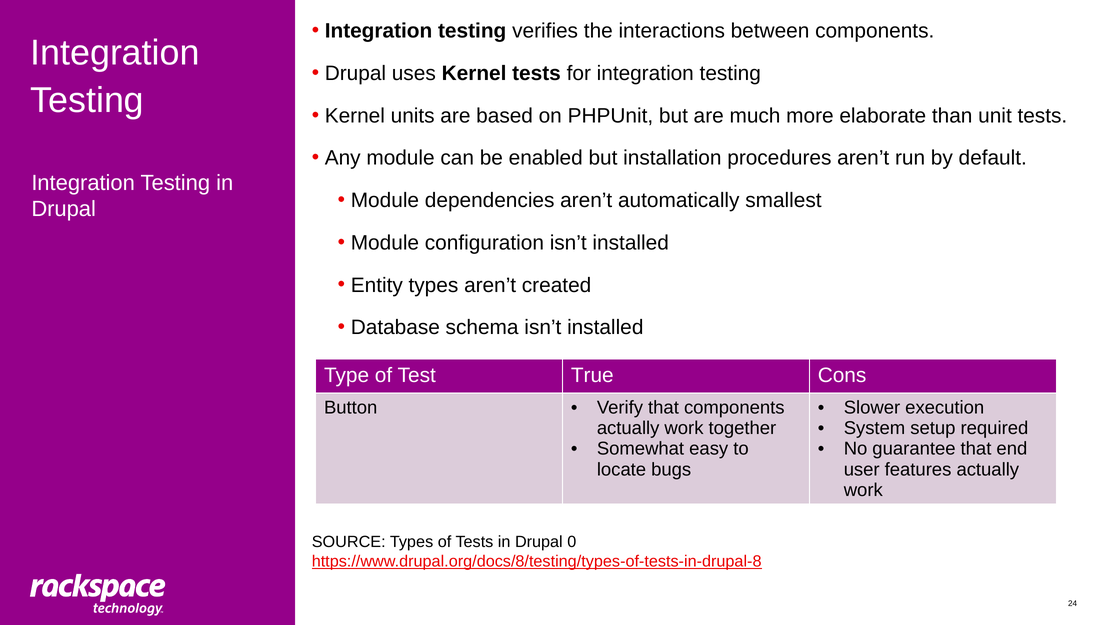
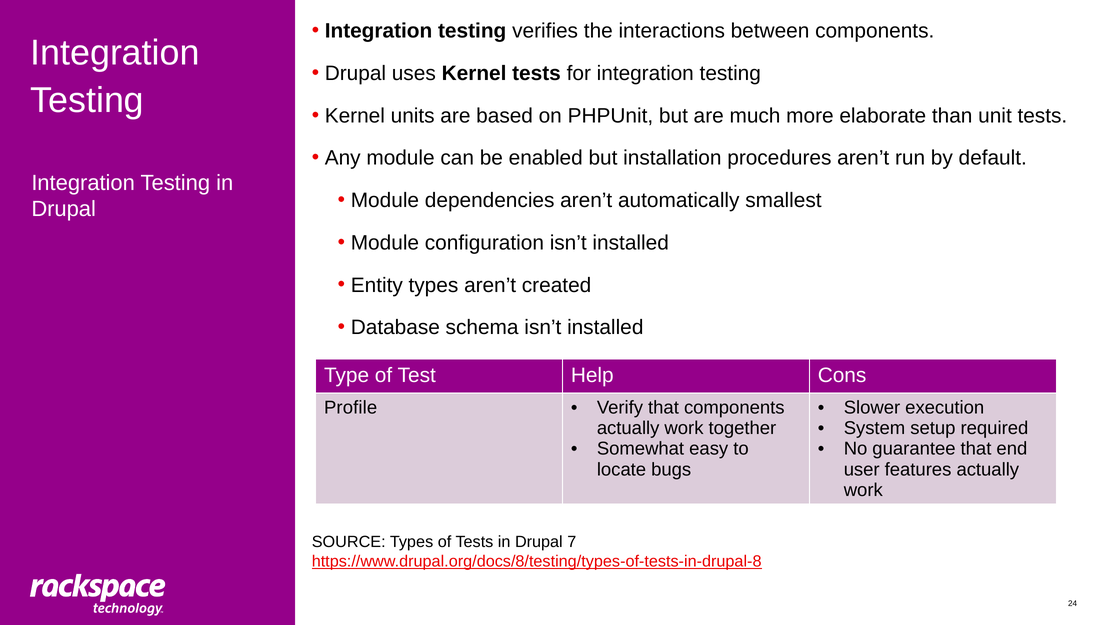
True: True -> Help (592, 375)
Button: Button -> Profile (351, 408)
0: 0 -> 7 (572, 542)
